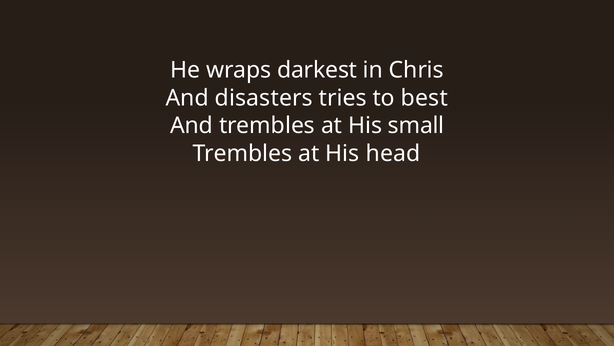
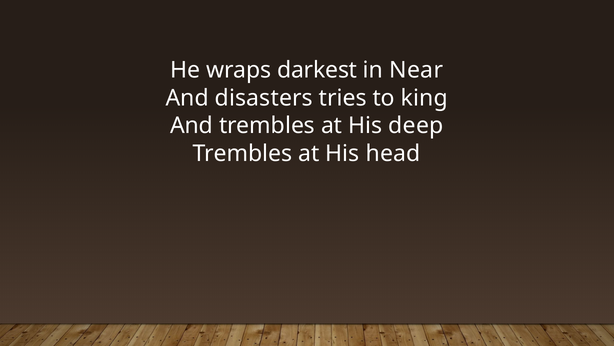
Chris: Chris -> Near (416, 70)
best: best -> king (424, 98)
small: small -> deep (416, 126)
